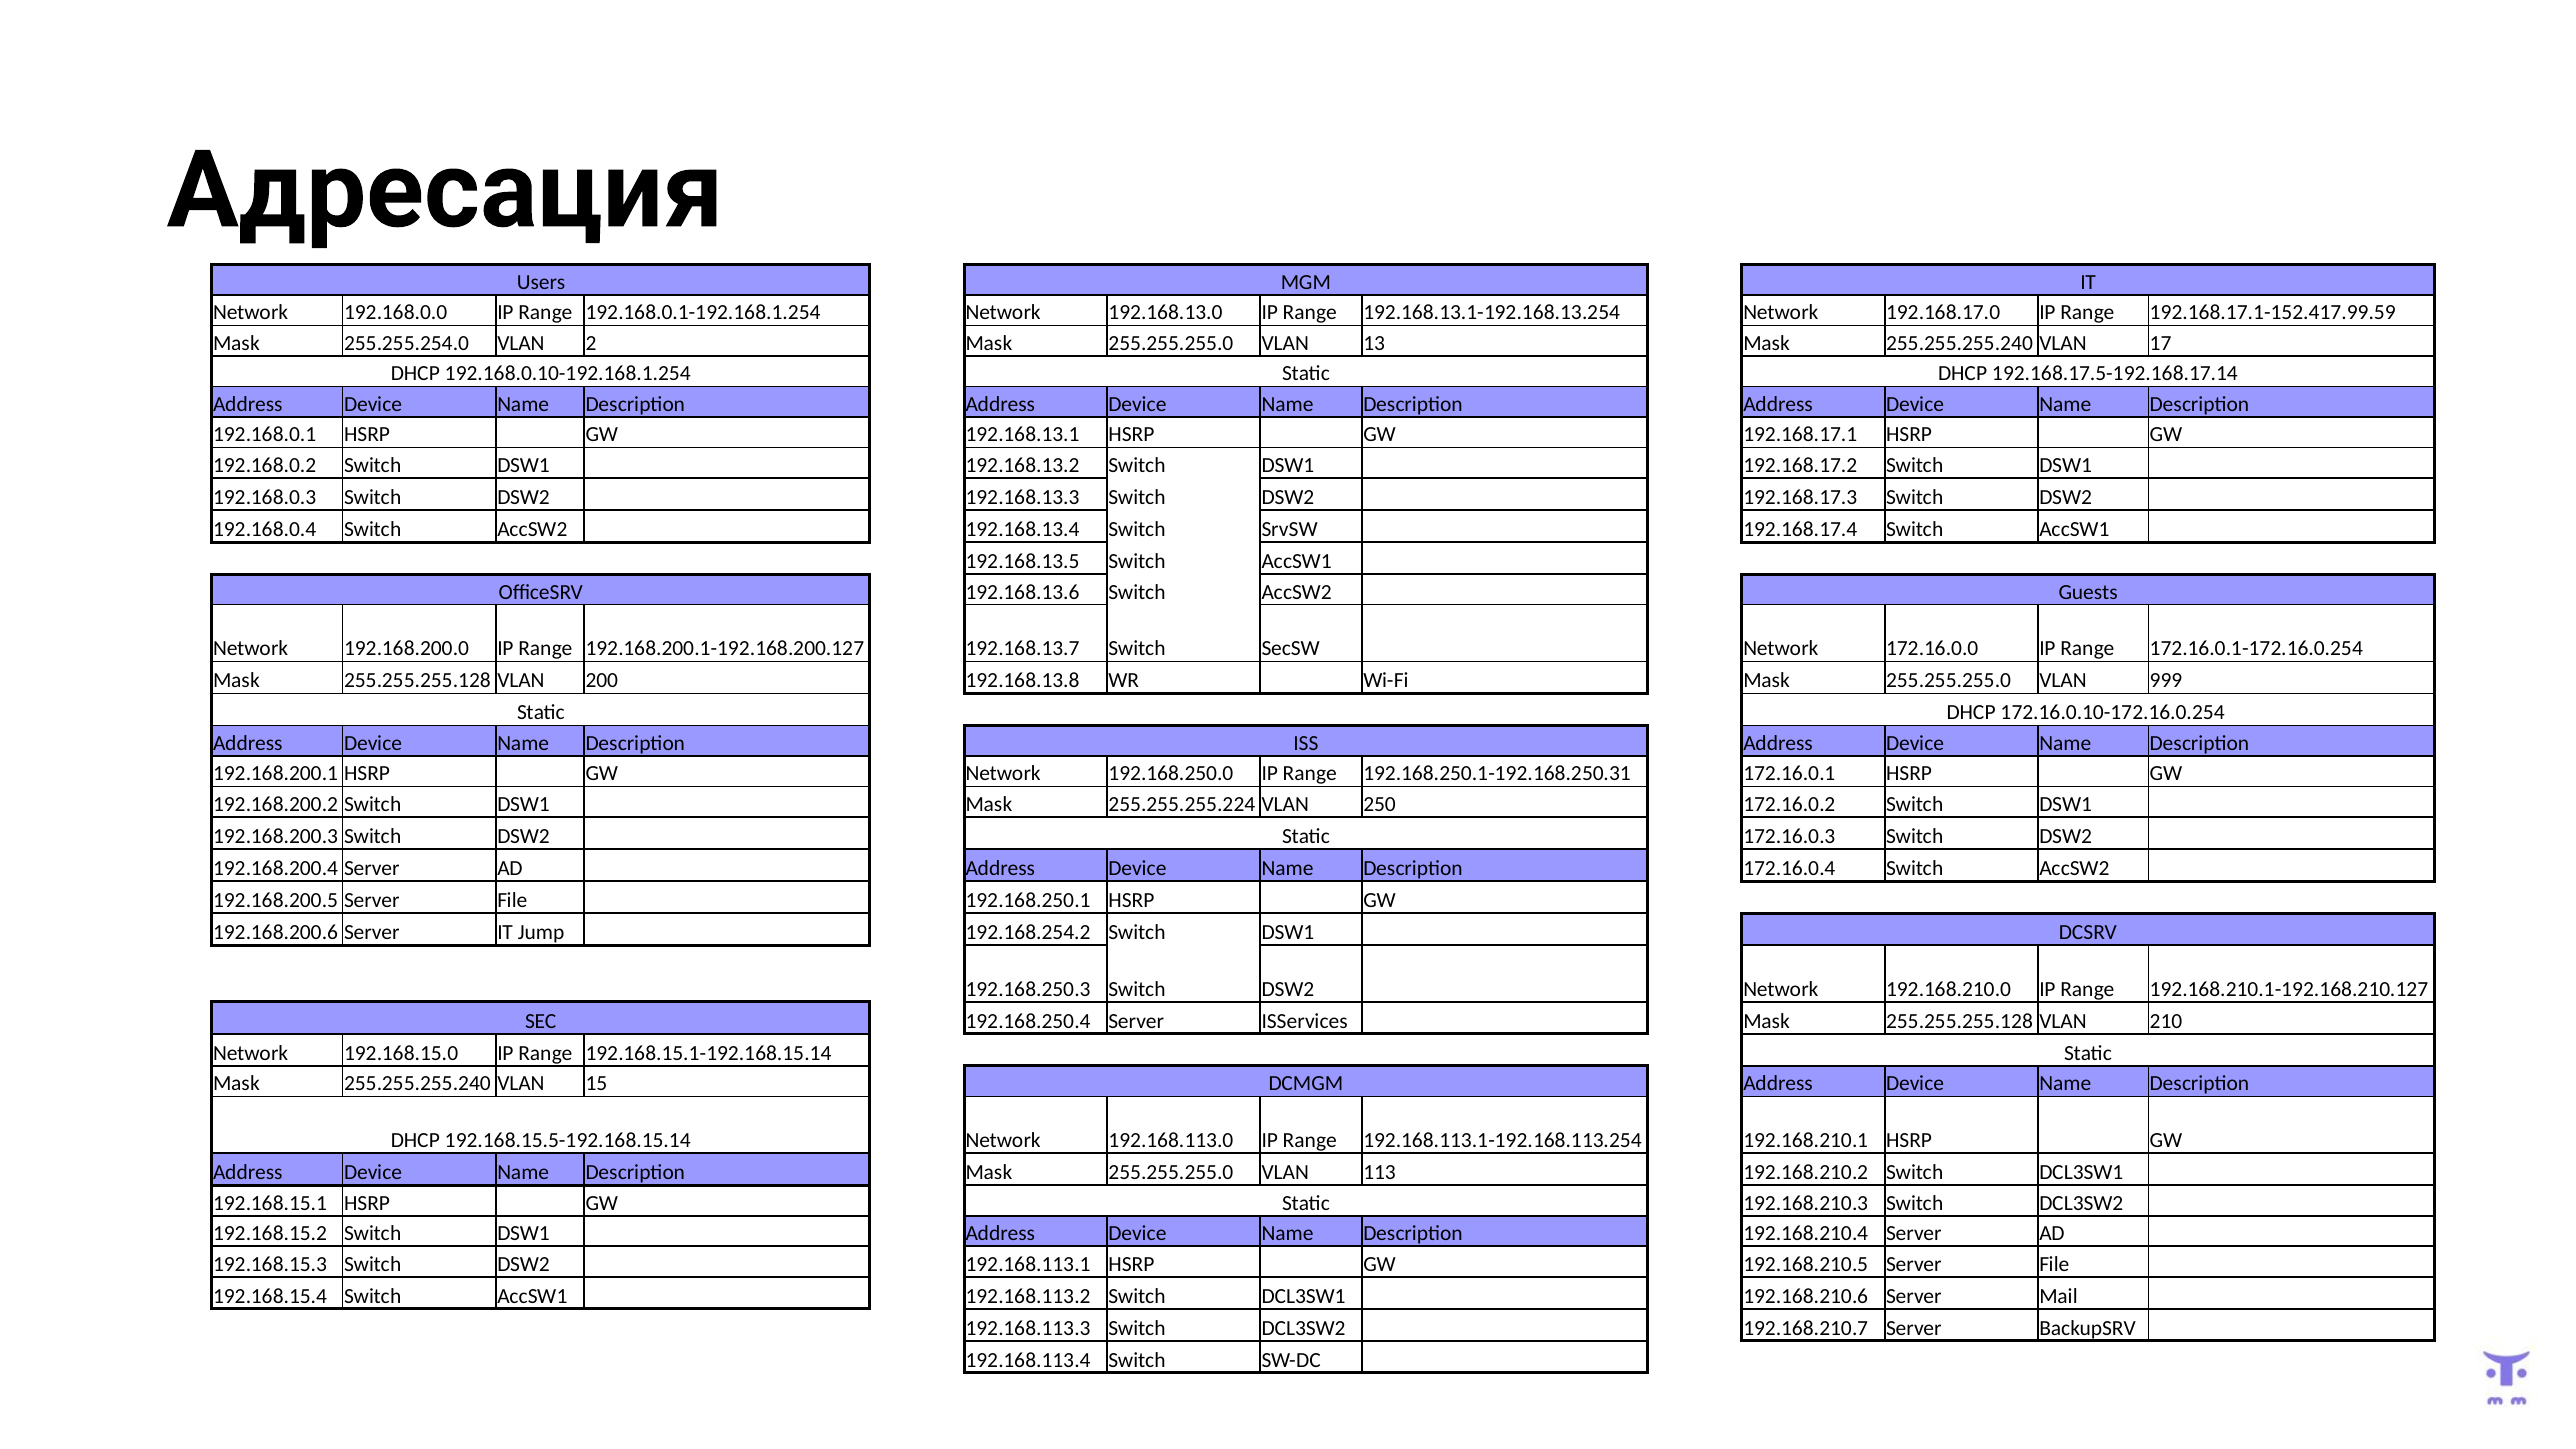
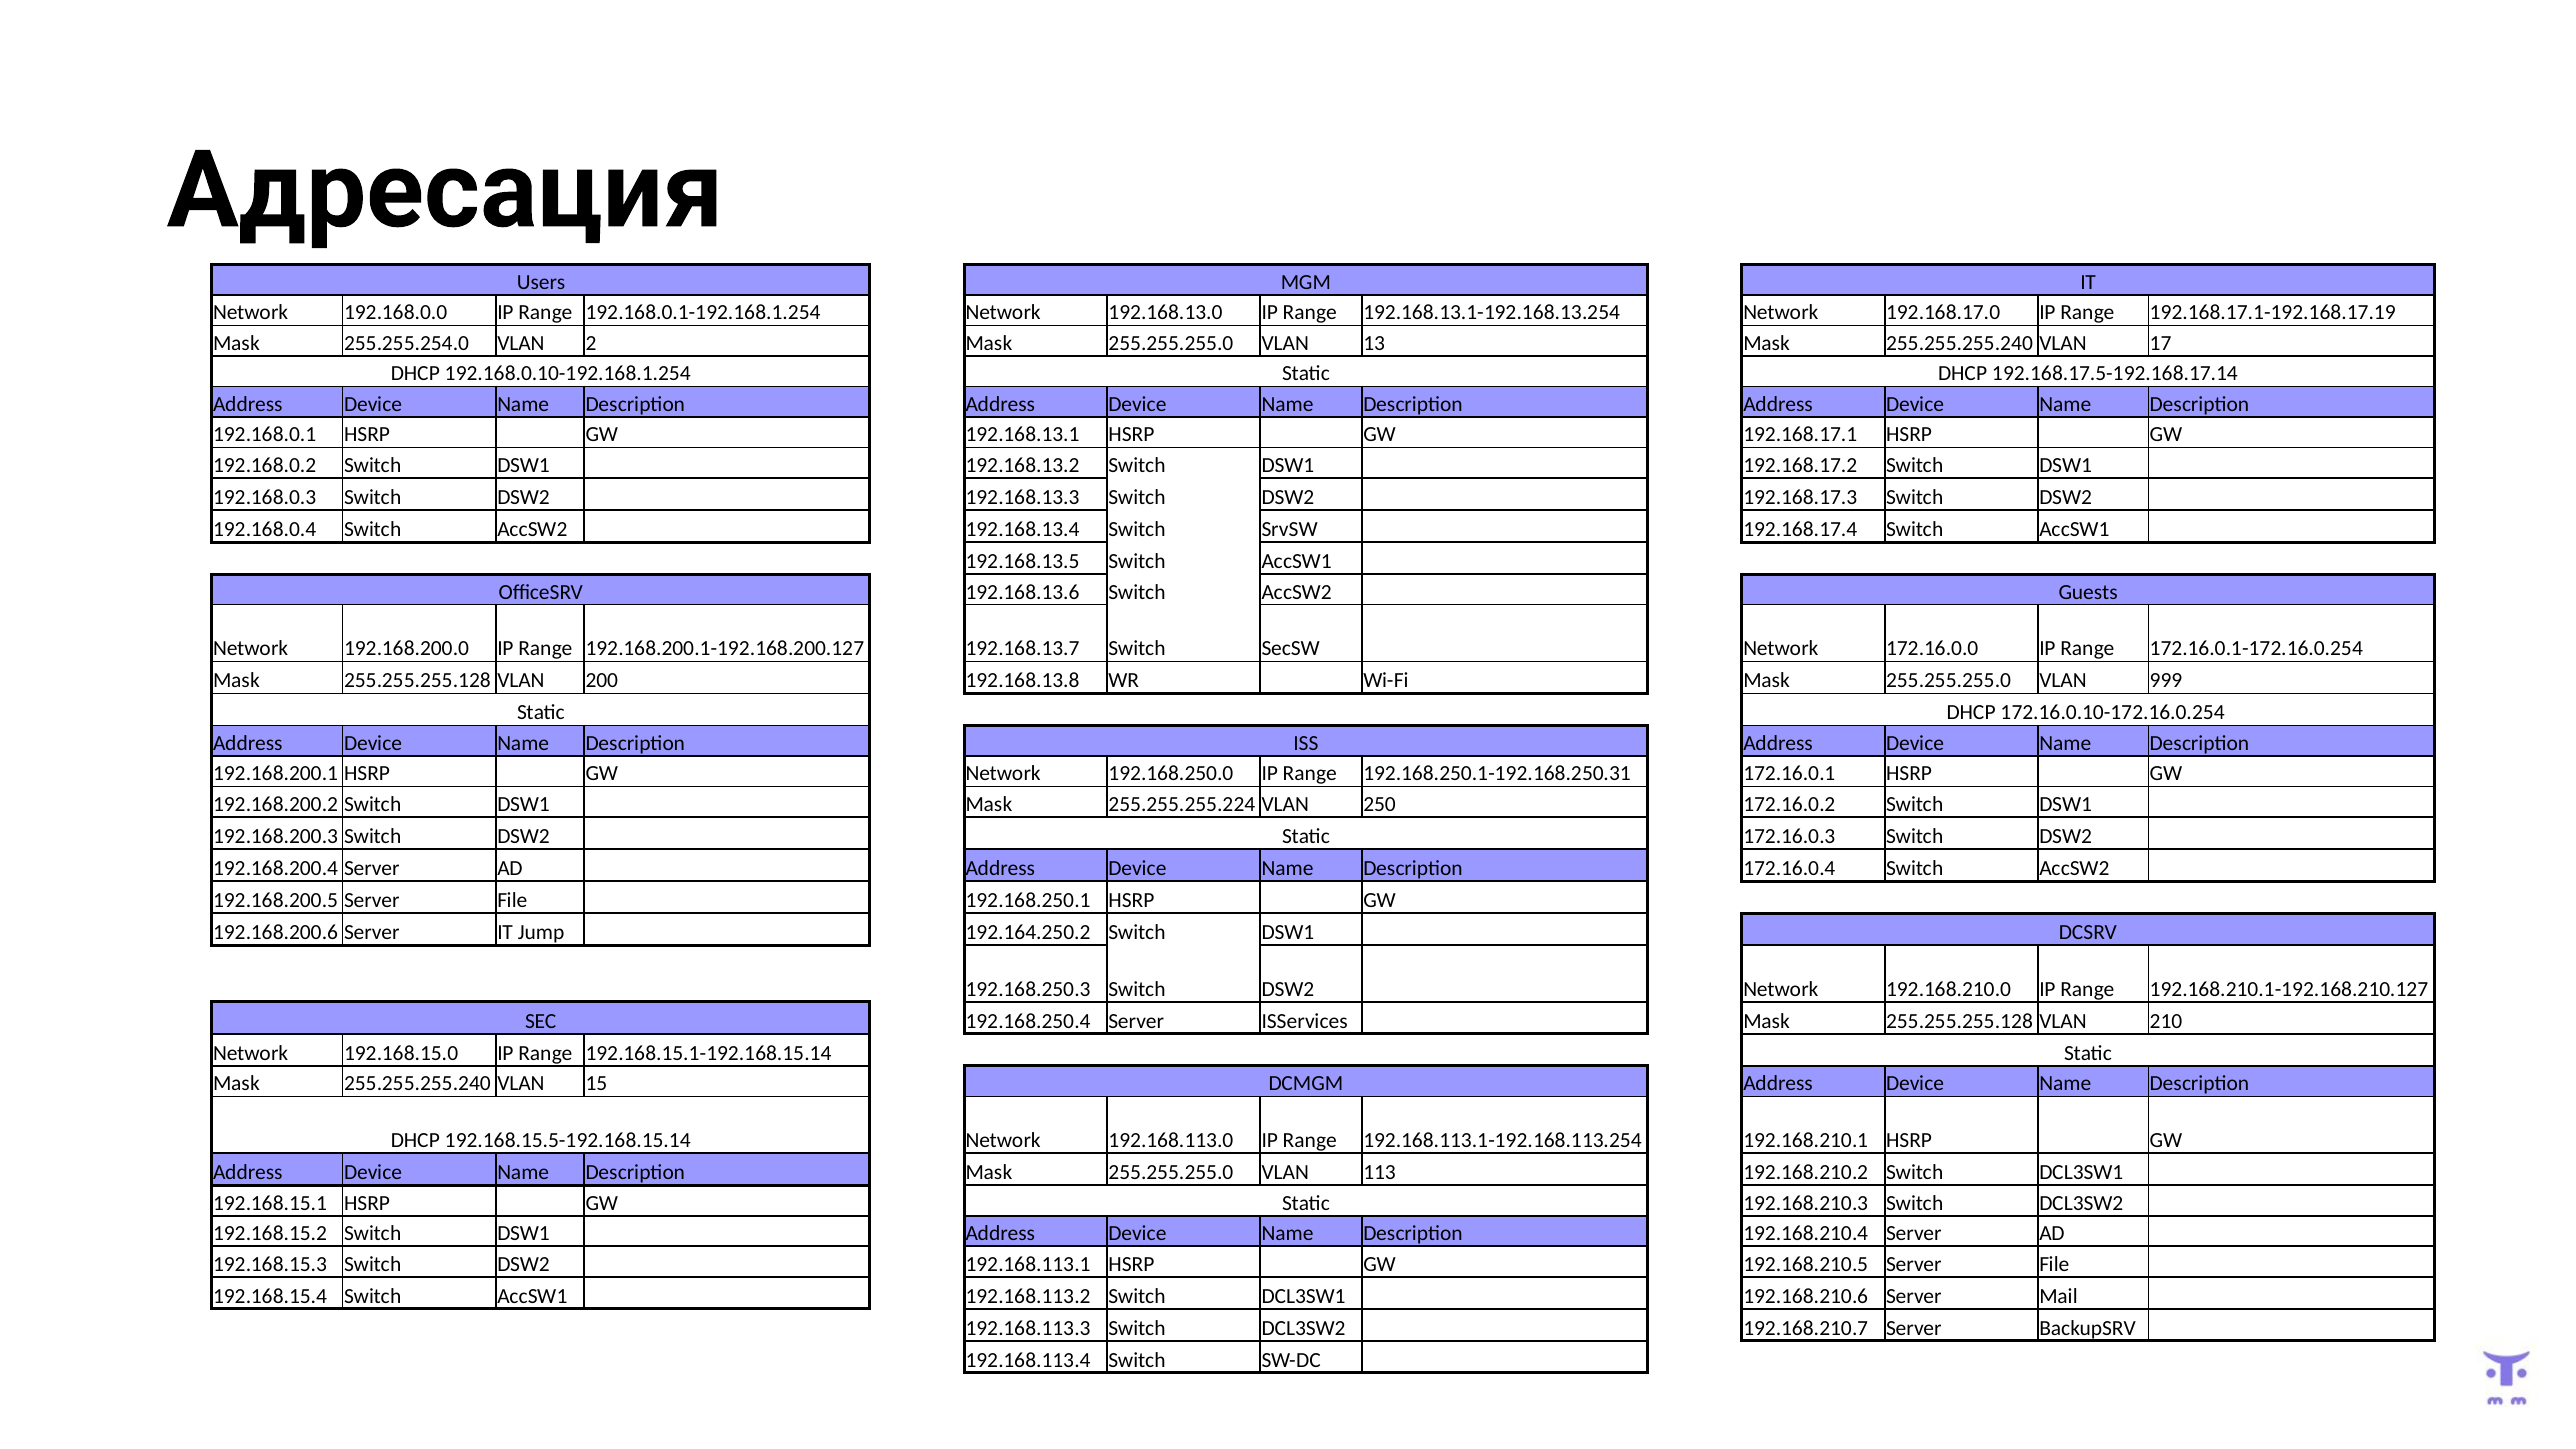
192.168.17.1-152.417.99.59: 192.168.17.1-152.417.99.59 -> 192.168.17.1-192.168.17.19 (2273, 313)
192.168.254.2: 192.168.254.2 -> 192.164.250.2 (1028, 933)
